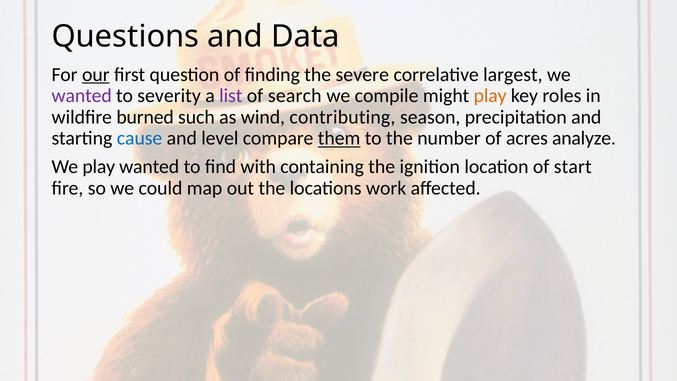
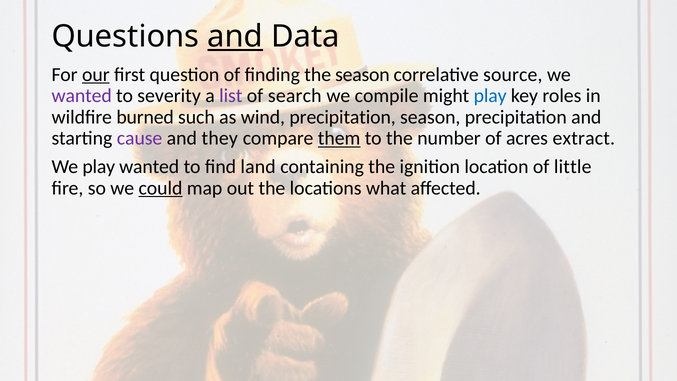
and underline: none -> present (235, 37)
the severe: severe -> season (362, 74)
largest: largest -> source (513, 74)
play colour: orange -> blue (490, 96)
wind contributing: contributing -> precipitation (343, 117)
cause colour: blue -> purple (140, 138)
level: level -> they (220, 138)
analyze: analyze -> extract (584, 138)
with: with -> land (258, 167)
start: start -> little (573, 167)
could underline: none -> present (160, 188)
work: work -> what (386, 188)
